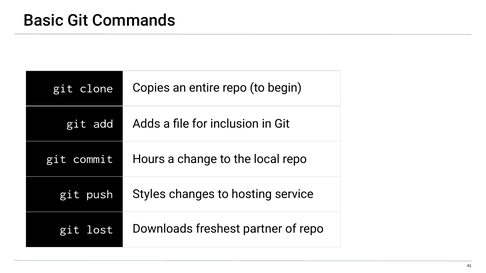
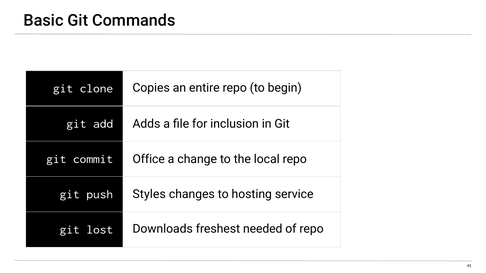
Hours: Hours -> Office (149, 159)
partner: partner -> needed (263, 229)
